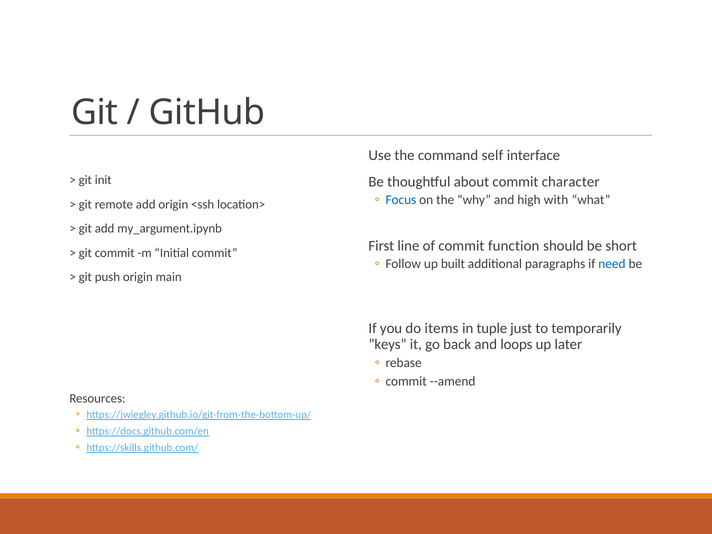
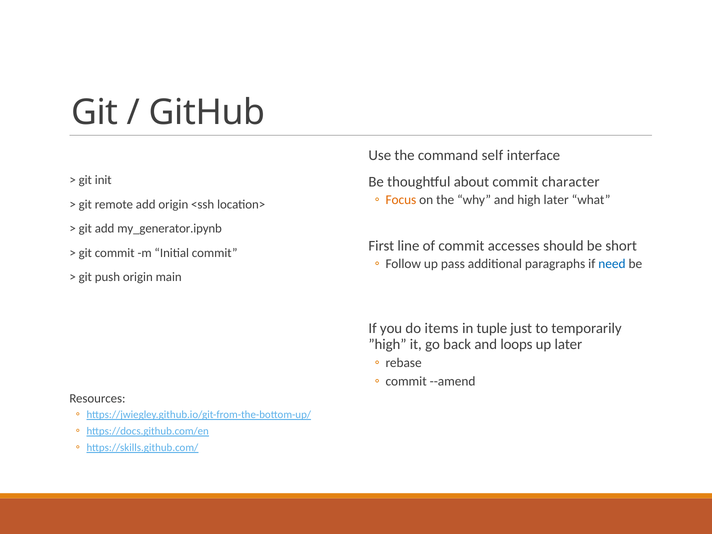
Focus colour: blue -> orange (401, 200)
high with: with -> later (556, 200)
my_argument.ipynb: my_argument.ipynb -> my_generator.ipynb (170, 229)
function: function -> accesses (514, 246)
built: built -> pass (453, 264)
”keys: ”keys -> ”high (387, 345)
